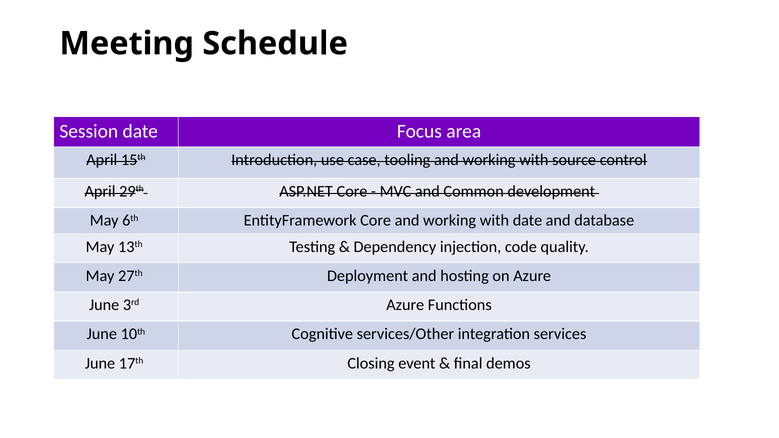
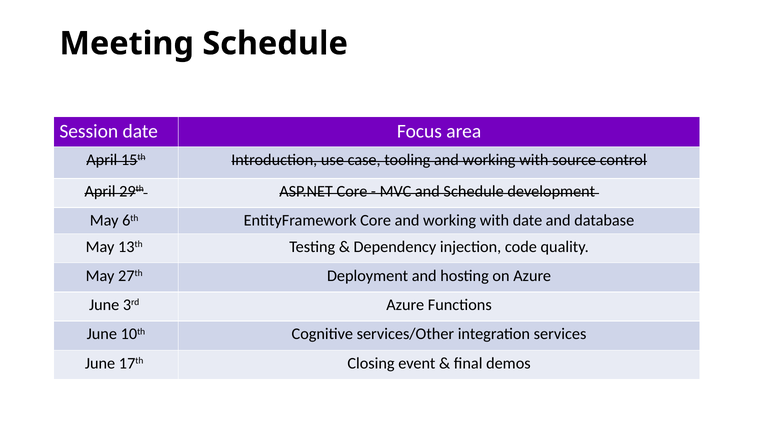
and Common: Common -> Schedule (474, 192)
